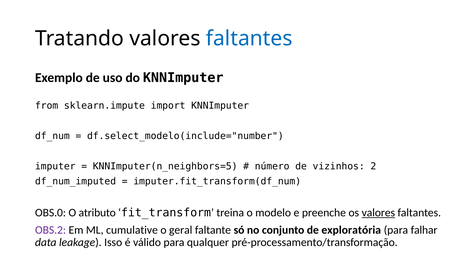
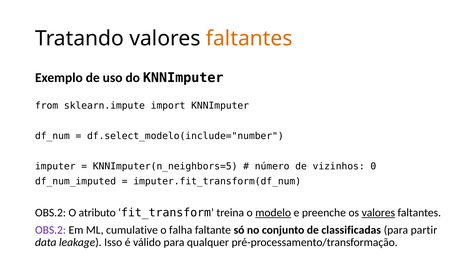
faltantes colour: blue -> orange (249, 39)
2: 2 -> 0 (373, 166)
OBS.0: OBS.0 -> OBS.2 (51, 213)
modelo underline: none -> present (273, 213)
geral: geral -> falha (181, 230)
exploratória: exploratória -> classificadas (351, 230)
falhar: falhar -> partir (424, 230)
